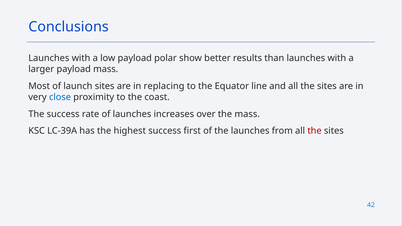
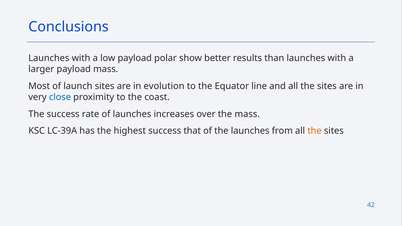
replacing: replacing -> evolution (164, 86)
first: first -> that (192, 131)
the colour: red -> orange (315, 131)
